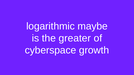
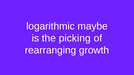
greater: greater -> picking (75, 38)
cyberspace: cyberspace -> rearranging (51, 50)
